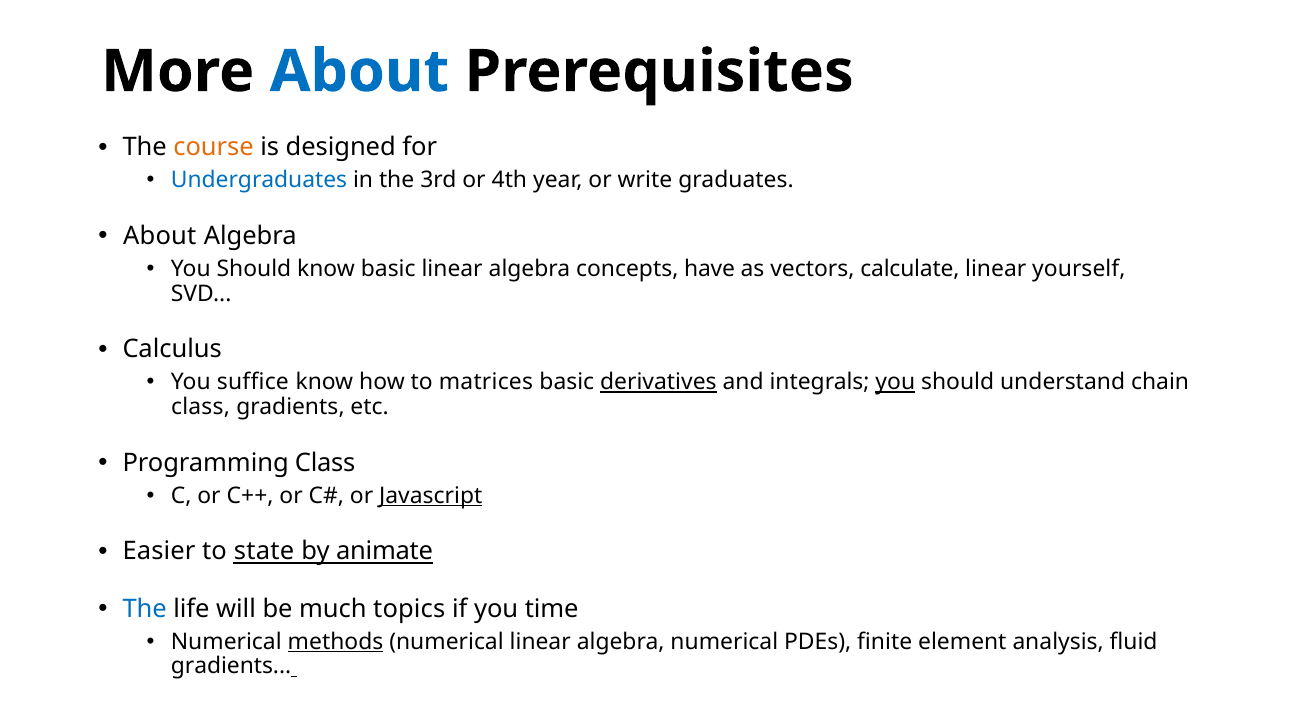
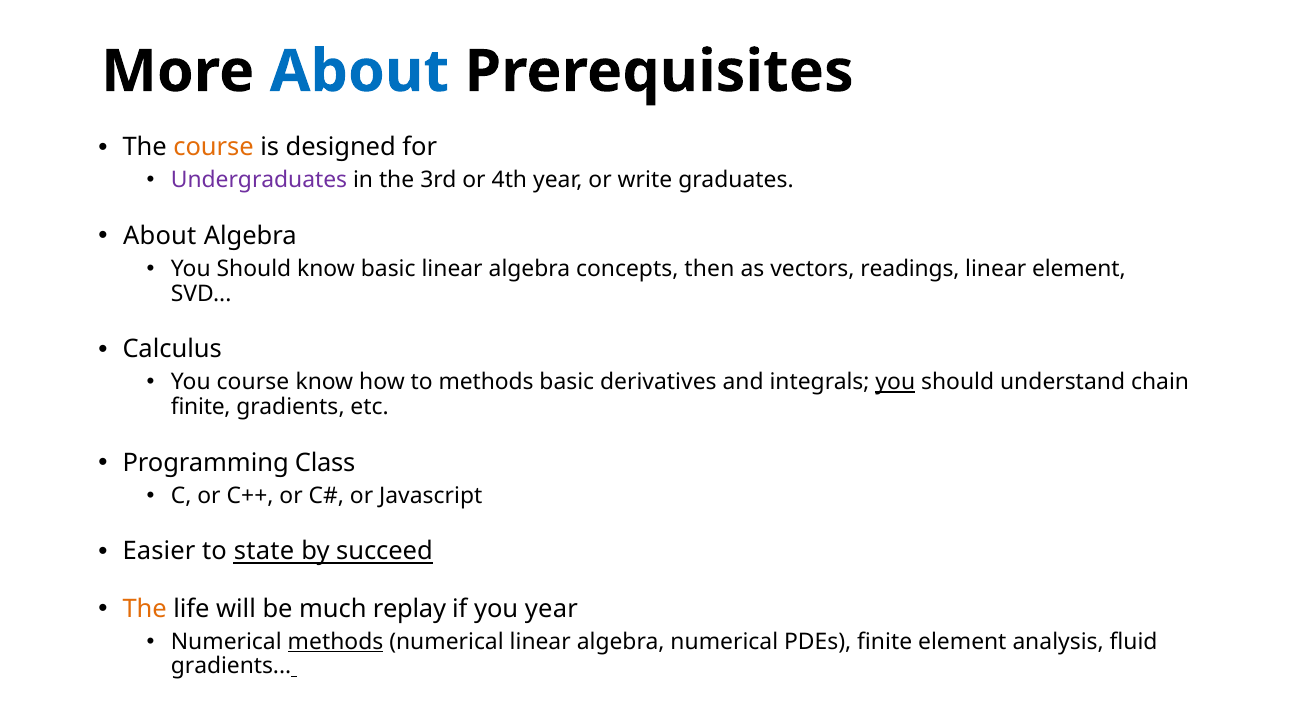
Undergraduates colour: blue -> purple (259, 180)
have: have -> then (709, 269)
calculate: calculate -> readings (910, 269)
linear yourself: yourself -> element (1079, 269)
You suffice: suffice -> course (253, 383)
to matrices: matrices -> methods (486, 383)
derivatives underline: present -> none (658, 383)
class: class -> finite (201, 407)
Javascript underline: present -> none (431, 496)
animate: animate -> succeed (384, 552)
The colour: blue -> orange (145, 609)
topics: topics -> replay (409, 609)
you time: time -> year (551, 609)
